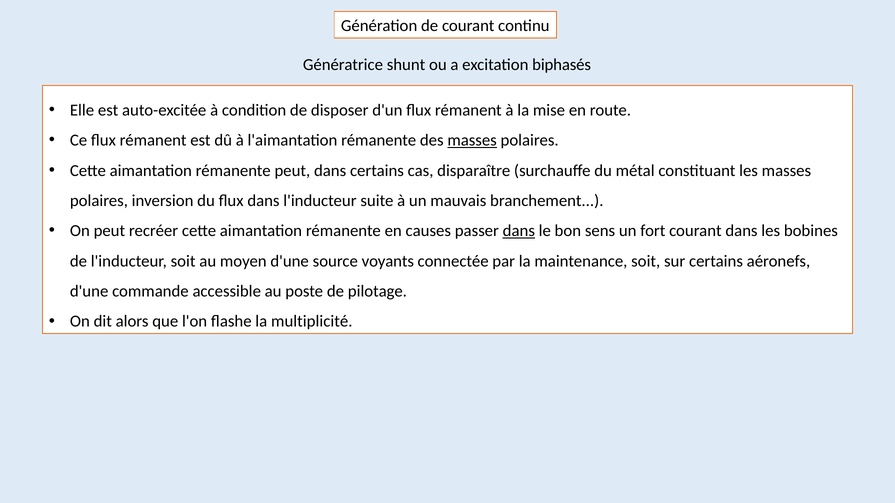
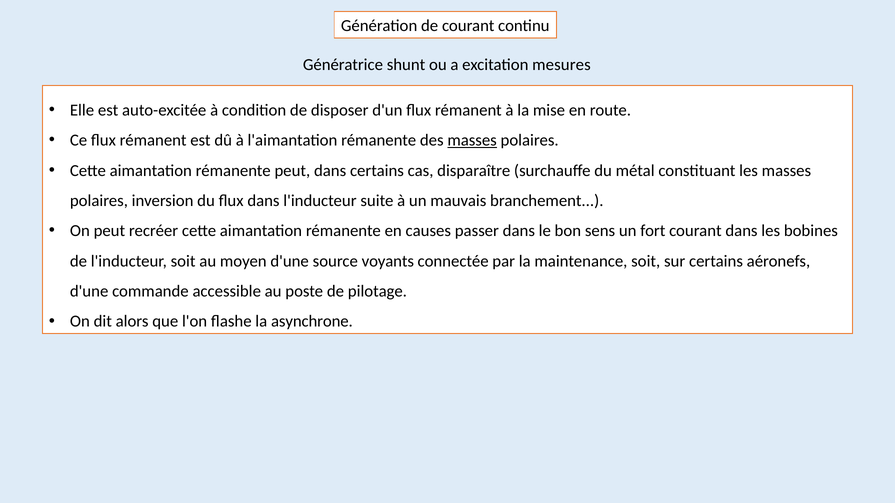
biphasés: biphasés -> mesures (561, 65)
dans underline: present -> none (519, 231)
multiplicité: multiplicité -> asynchrone (312, 322)
